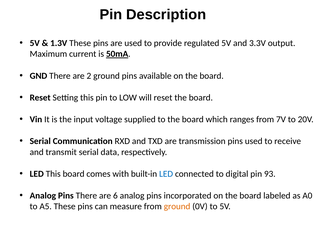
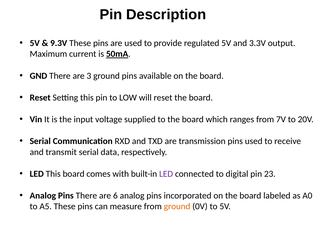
1.3V: 1.3V -> 9.3V (59, 43)
2: 2 -> 3 (89, 76)
LED colour: blue -> purple (166, 174)
93: 93 -> 23 (270, 174)
